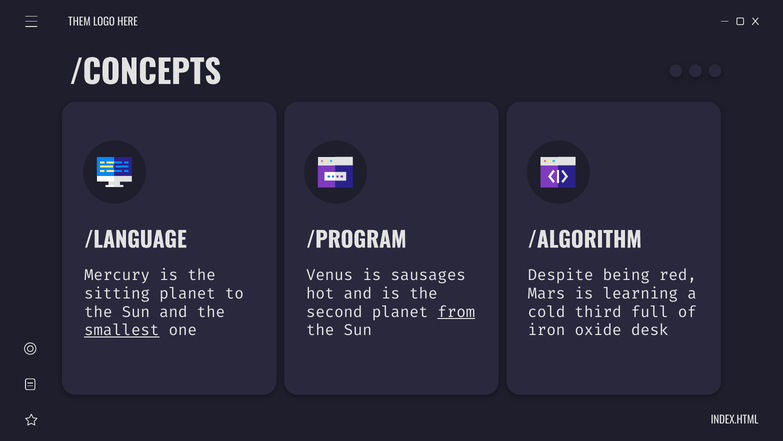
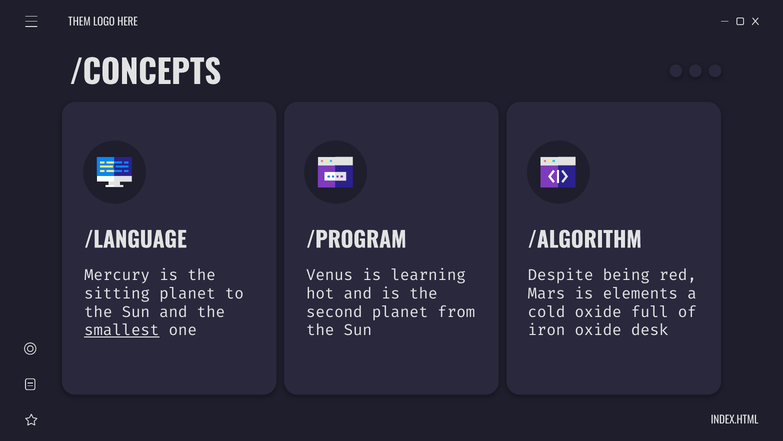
sausages: sausages -> learning (428, 275)
learning: learning -> elements (640, 293)
from underline: present -> none (456, 312)
cold third: third -> oxide (598, 312)
